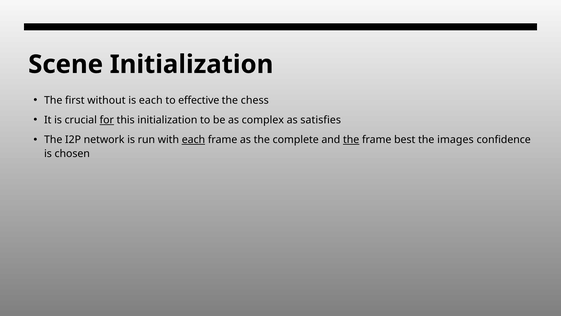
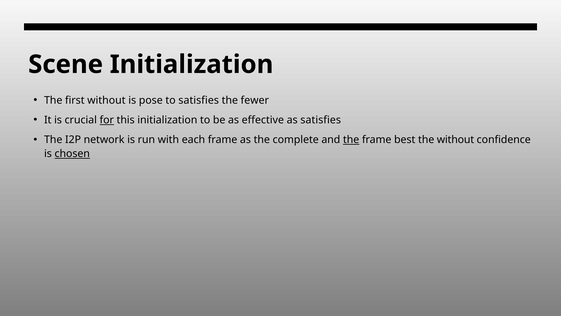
is each: each -> pose (151, 100)
to effective: effective -> satisfies (199, 100)
chess: chess -> fewer (255, 100)
complex: complex -> effective (263, 120)
each underline: present -> none (193, 140)
the images: images -> without (456, 140)
chosen underline: none -> present (72, 153)
